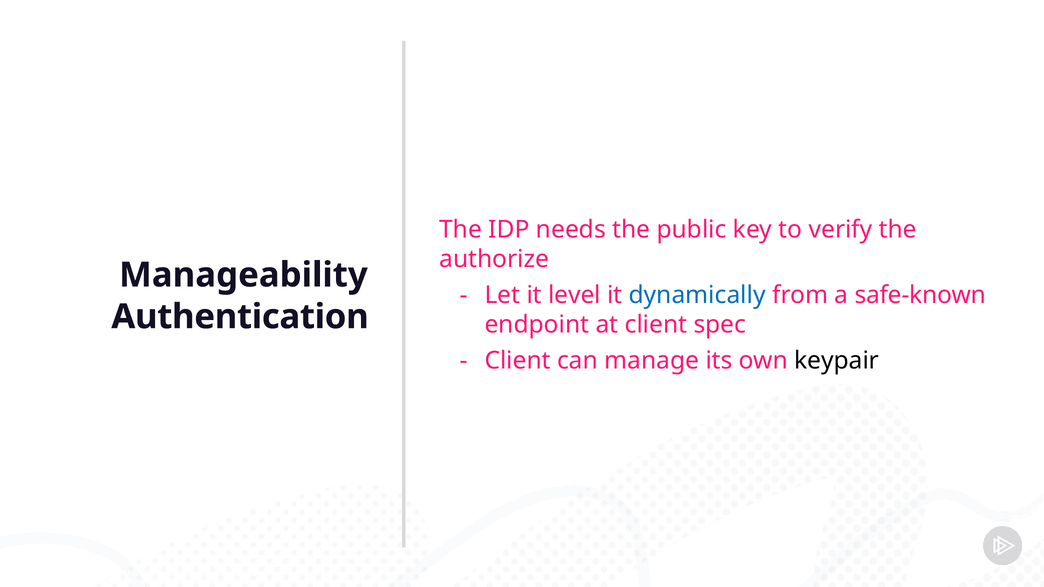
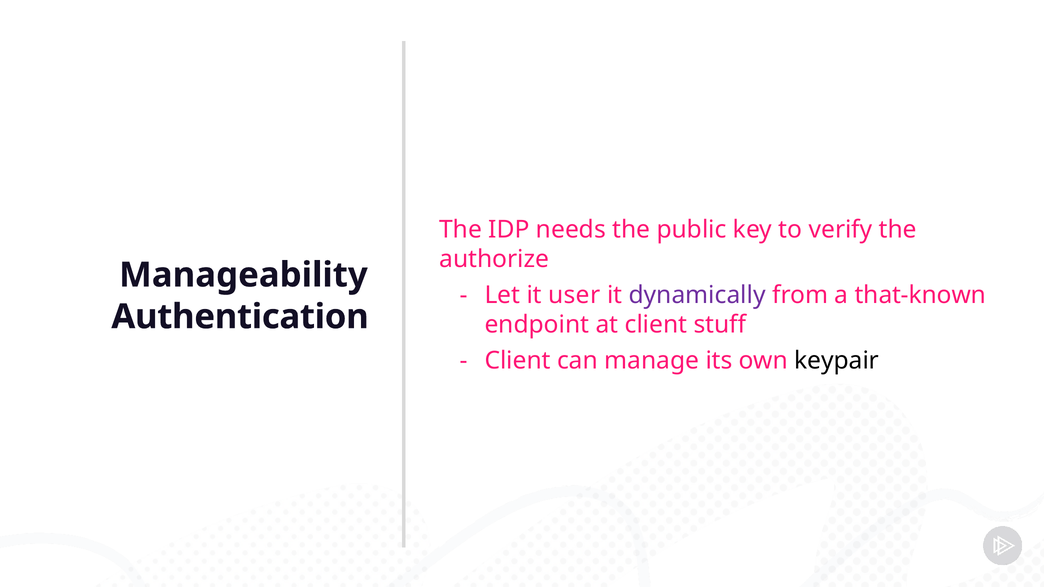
level: level -> user (574, 295)
dynamically colour: blue -> purple (697, 295)
safe-known: safe-known -> that-known (920, 295)
spec: spec -> stuff (720, 325)
